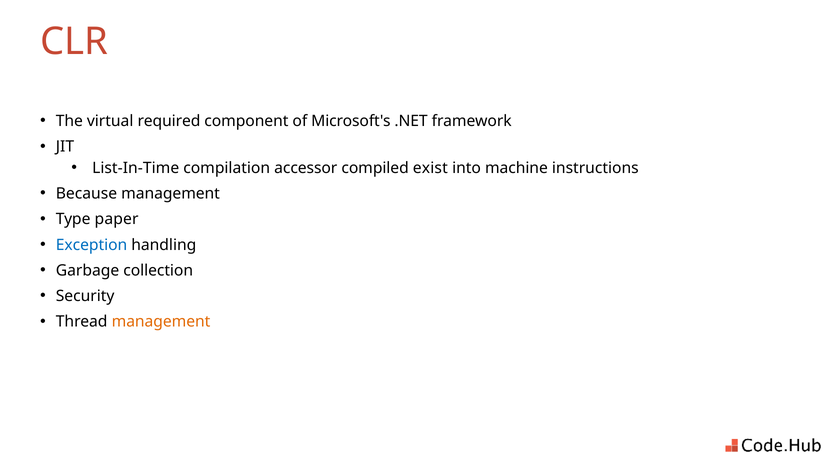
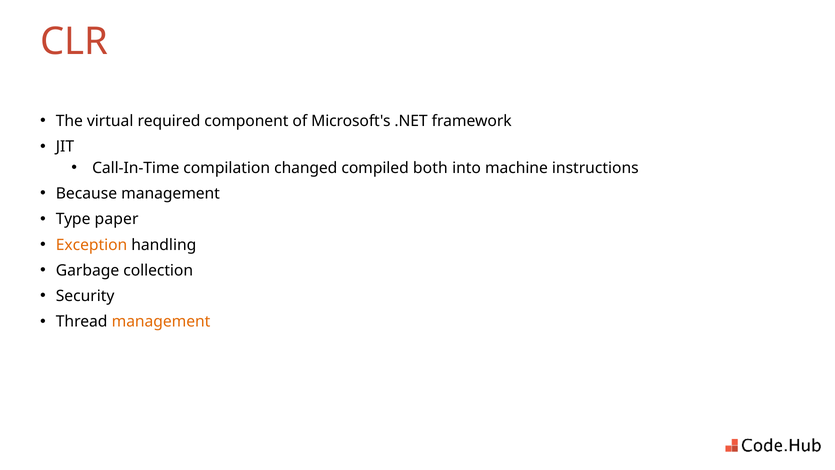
List-In-Time: List-In-Time -> Call-In-Time (136, 168)
accessor: accessor -> changed (306, 168)
exist: exist -> both (430, 168)
Exception colour: blue -> orange (92, 245)
